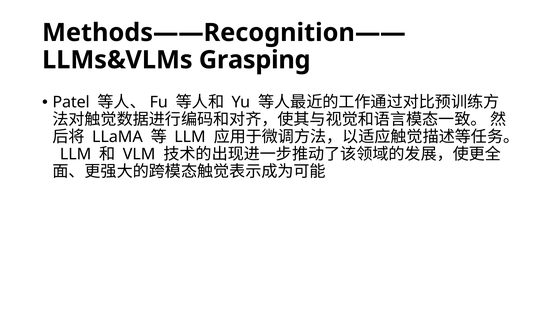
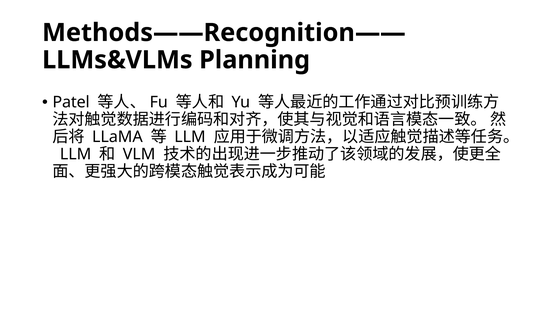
Grasping: Grasping -> Planning (255, 60)
